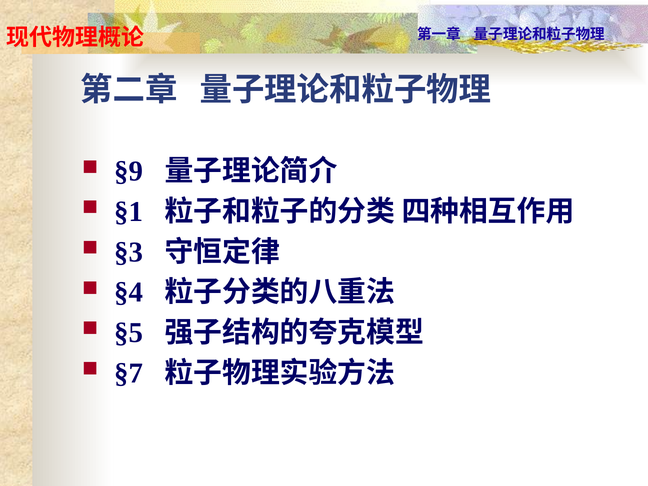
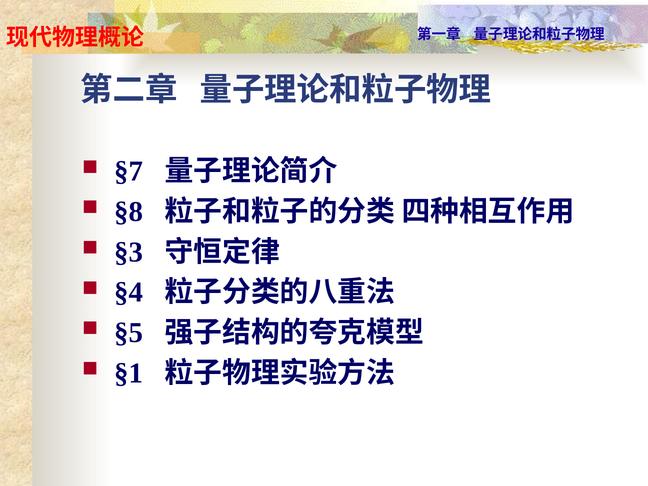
§9: §9 -> §7 (129, 171)
§1: §1 -> §8 (129, 212)
§7: §7 -> §1 (129, 373)
